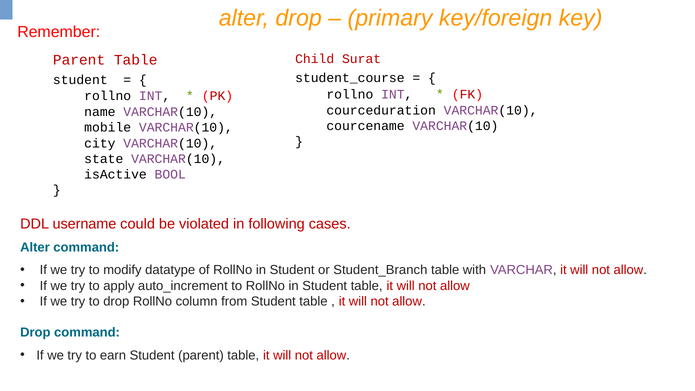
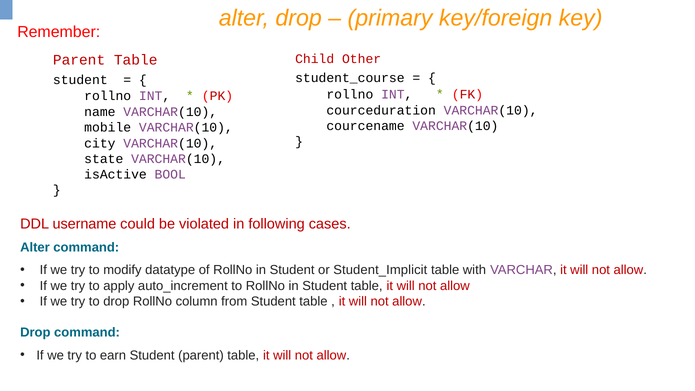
Surat: Surat -> Other (362, 59)
Student_Branch: Student_Branch -> Student_Implicit (380, 270)
